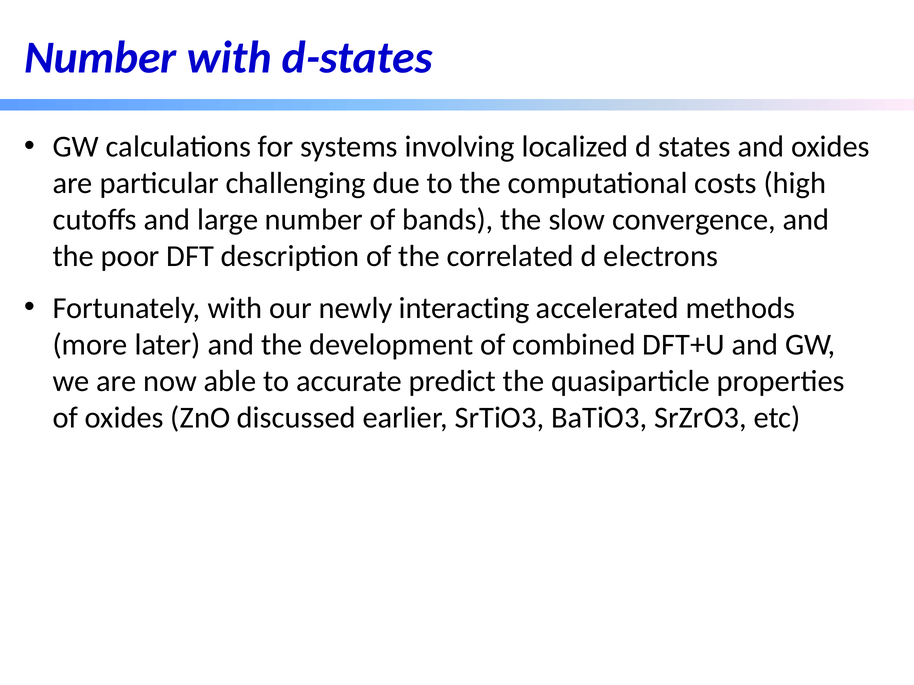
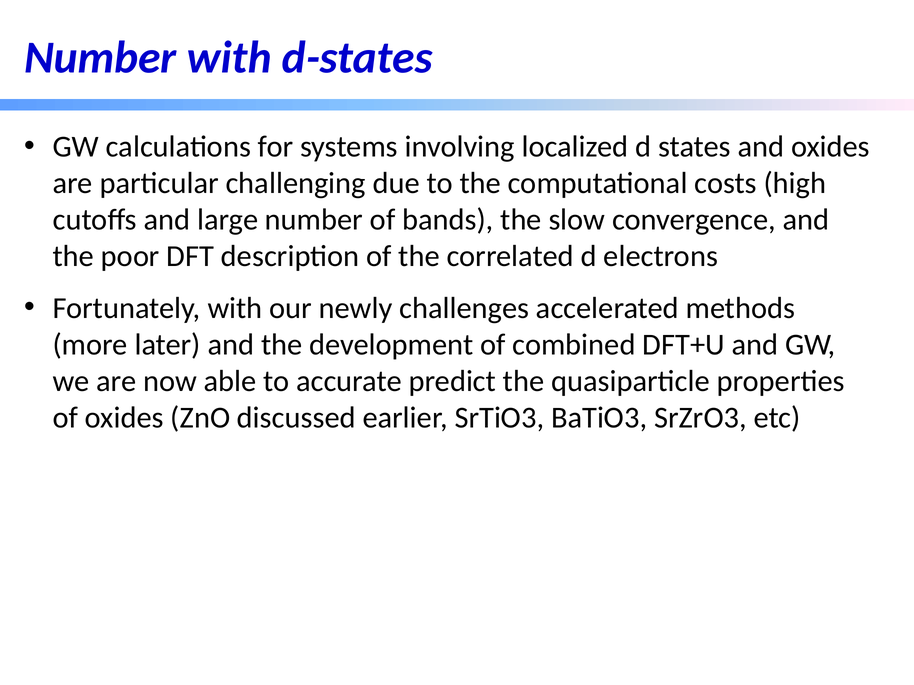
interacting: interacting -> challenges (464, 308)
